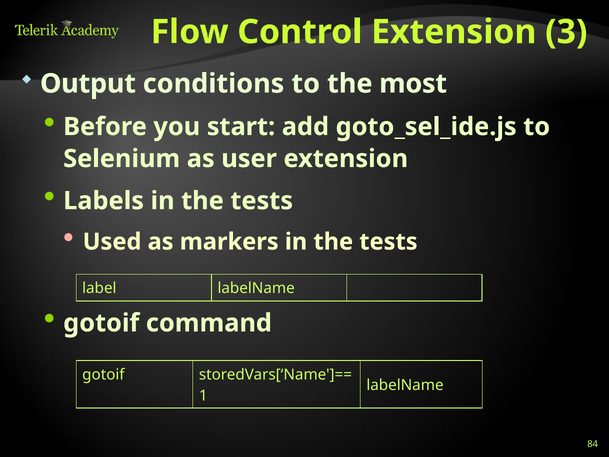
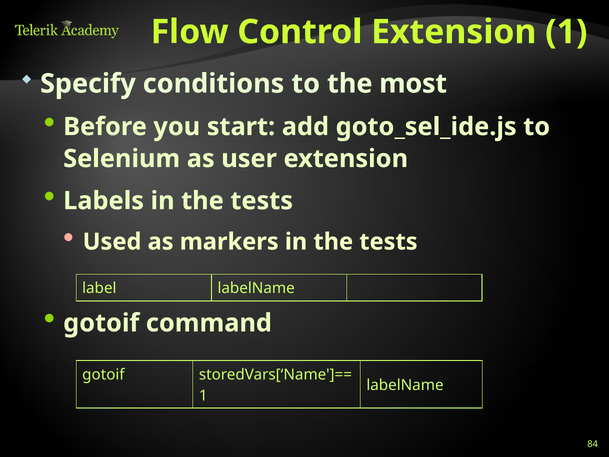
Extension 3: 3 -> 1 (566, 32)
Output: Output -> Specify (88, 84)
